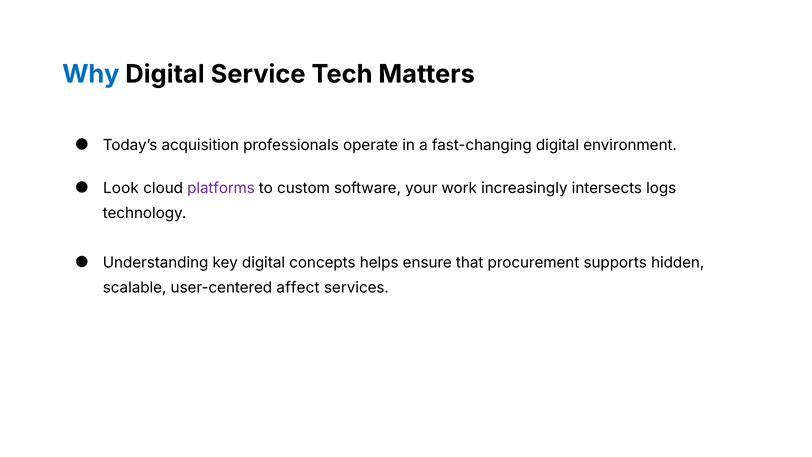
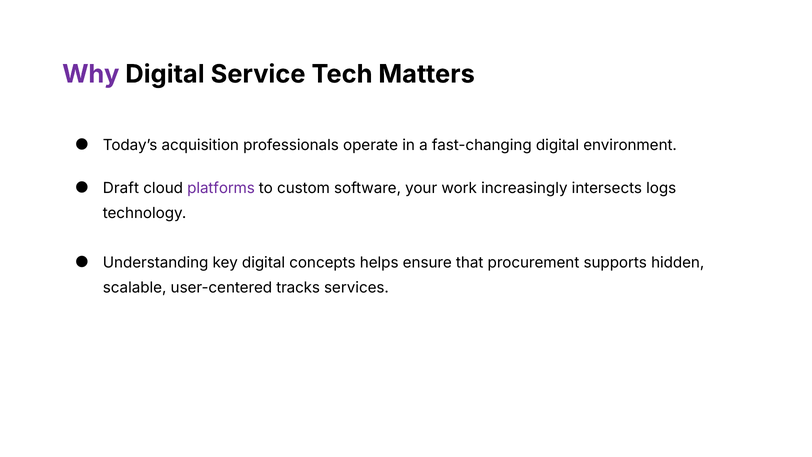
Why colour: blue -> purple (91, 74)
Look: Look -> Draft (121, 188)
affect: affect -> tracks (298, 287)
